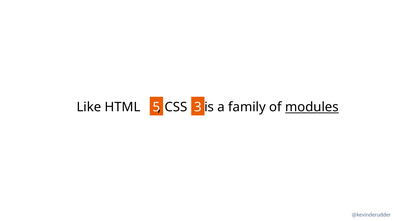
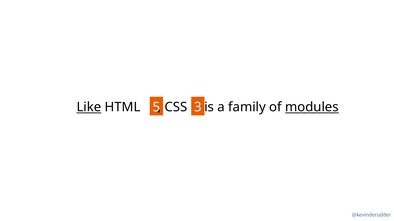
Like underline: none -> present (89, 107)
